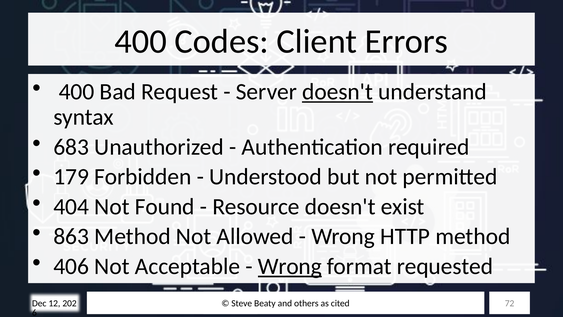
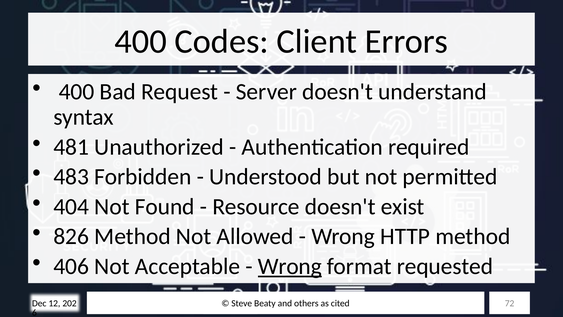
doesn't underline: present -> none (338, 92)
683: 683 -> 481 (71, 147)
179: 179 -> 483 (71, 177)
863: 863 -> 826 (71, 236)
